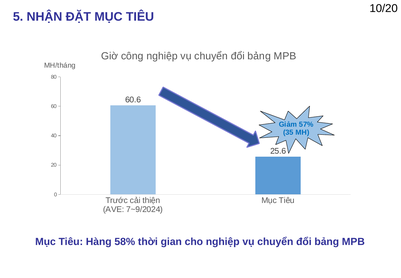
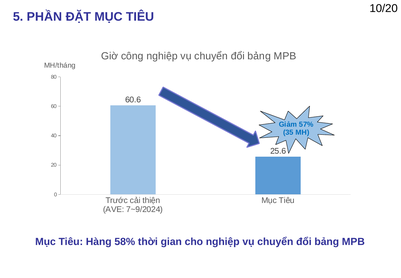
NHẬN: NHẬN -> PHẦN (44, 17)
